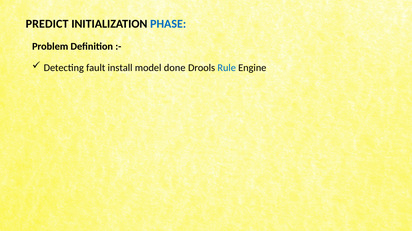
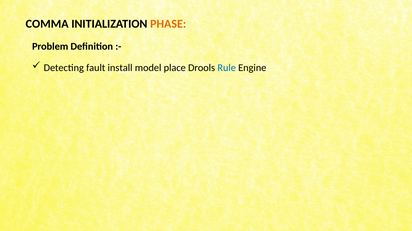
PREDICT: PREDICT -> COMMA (47, 24)
PHASE colour: blue -> orange (168, 24)
done: done -> place (175, 68)
